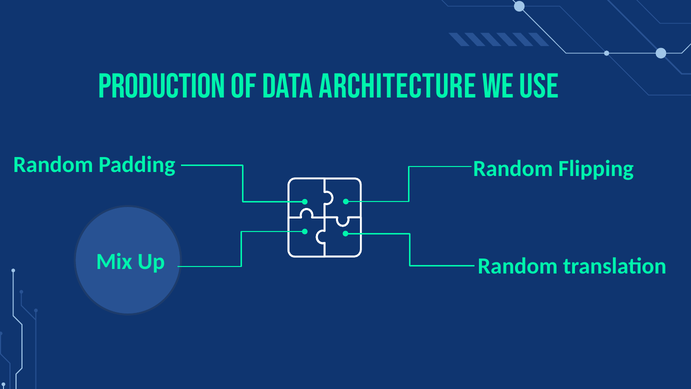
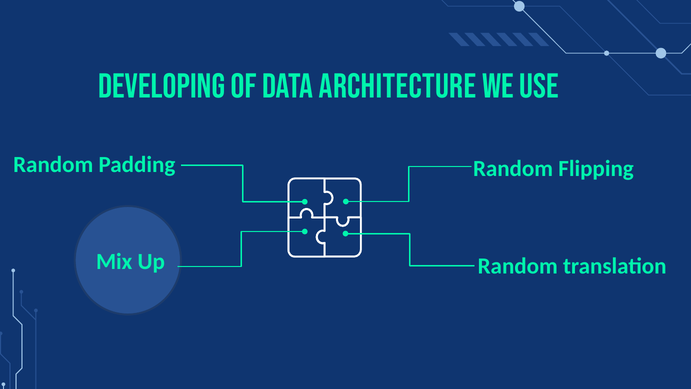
PRODUCTION: PRODUCTION -> DEVELOPING (162, 86)
